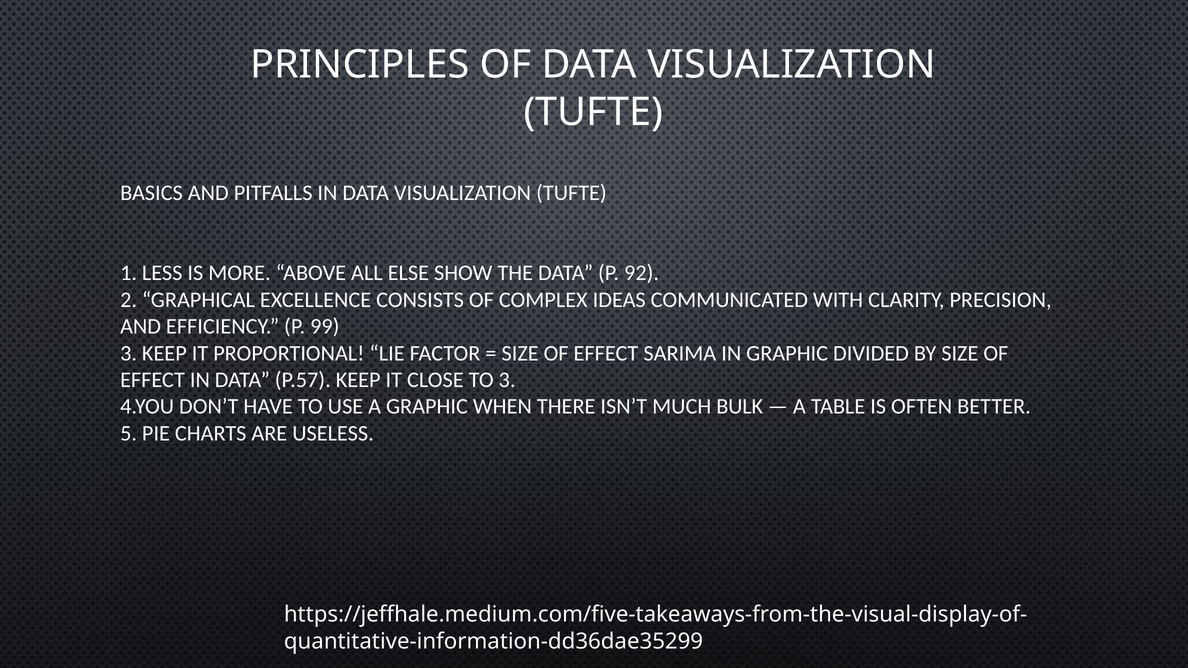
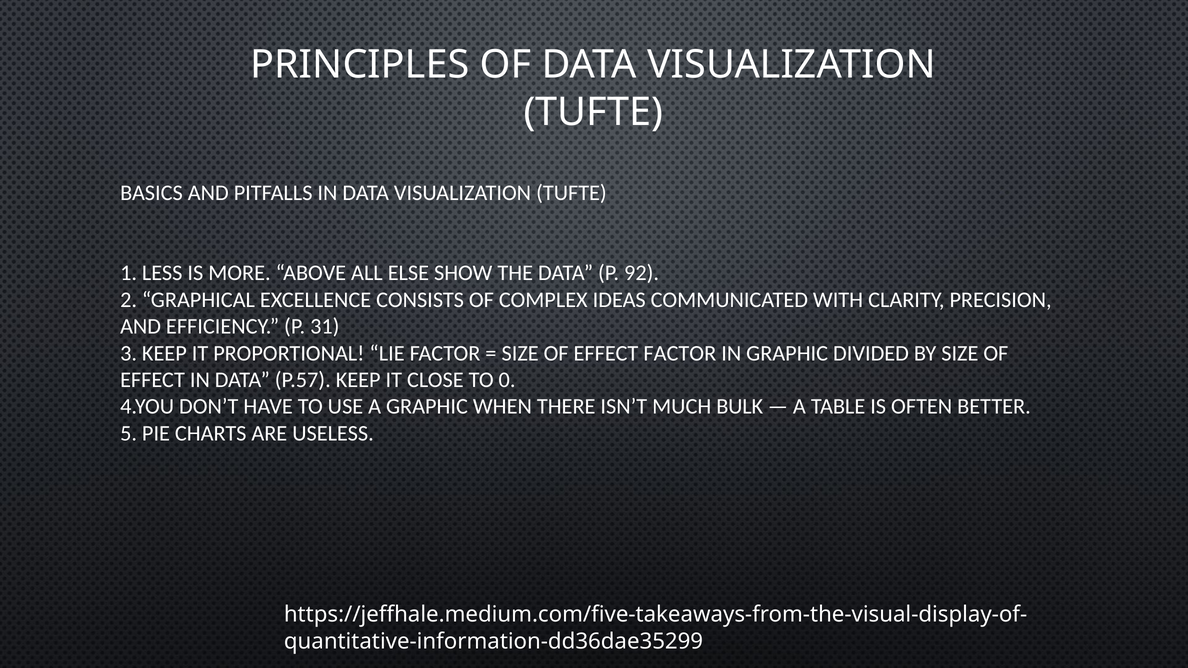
99: 99 -> 31 (325, 327)
EFFECT SARIMA: SARIMA -> FACTOR (680, 353)
TO 3: 3 -> 0 (507, 380)
